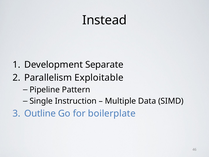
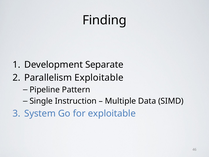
Instead: Instead -> Finding (105, 20)
Outline: Outline -> System (40, 113)
for boilerplate: boilerplate -> exploitable (112, 113)
